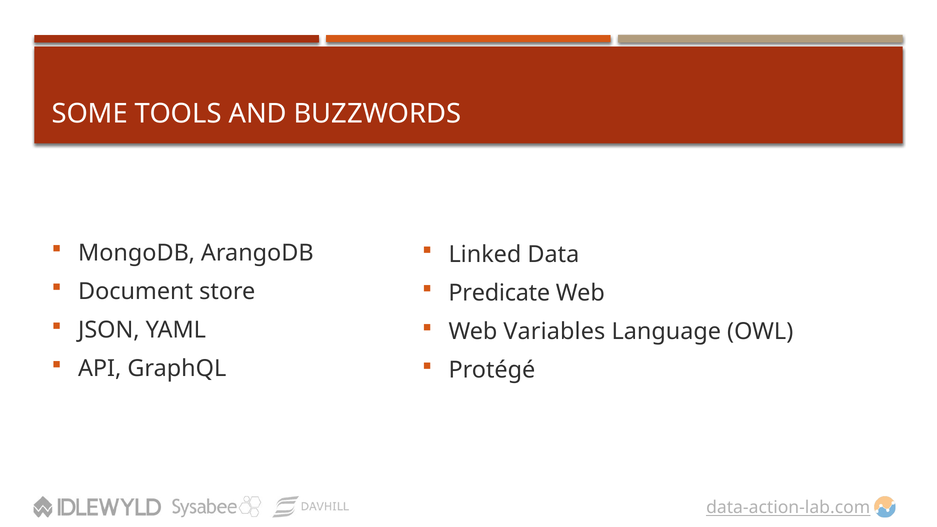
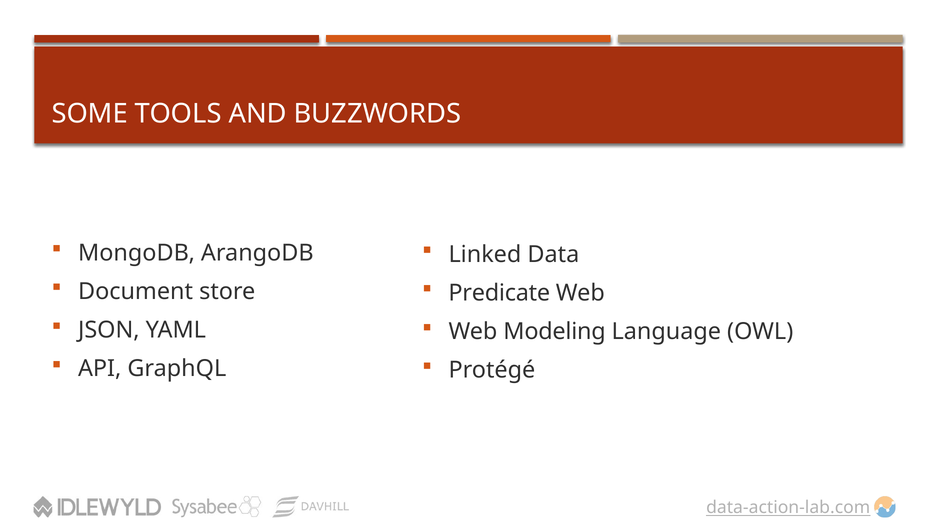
Variables: Variables -> Modeling (555, 332)
